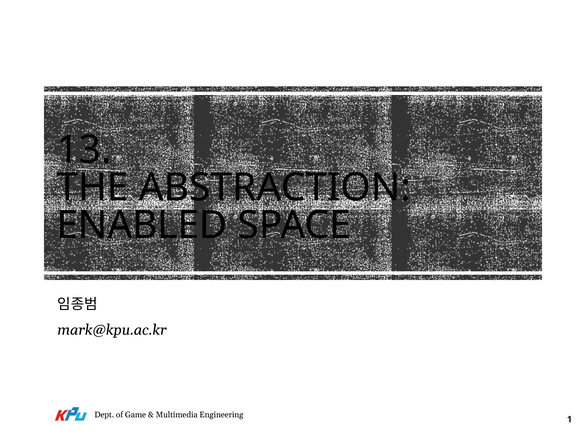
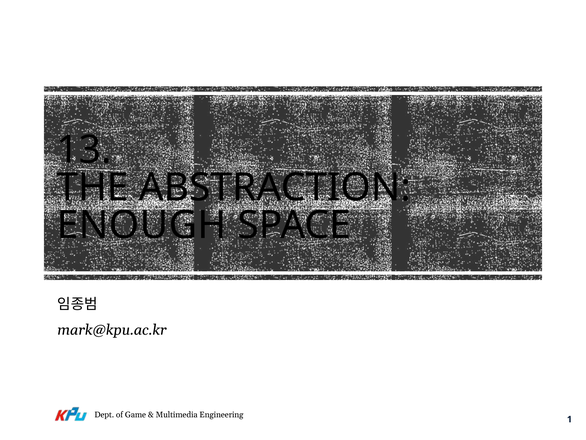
ENABLED: ENABLED -> ENOUGH (142, 225)
